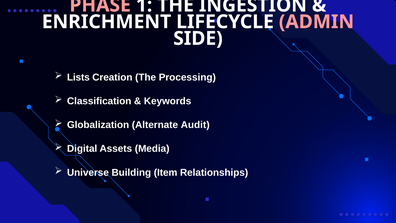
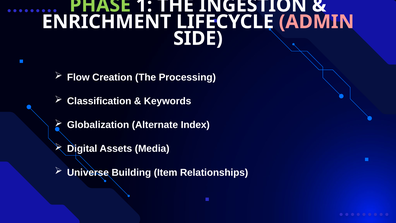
PHASE colour: pink -> light green (100, 5)
Lists: Lists -> Flow (78, 77)
Audit: Audit -> Index (195, 125)
